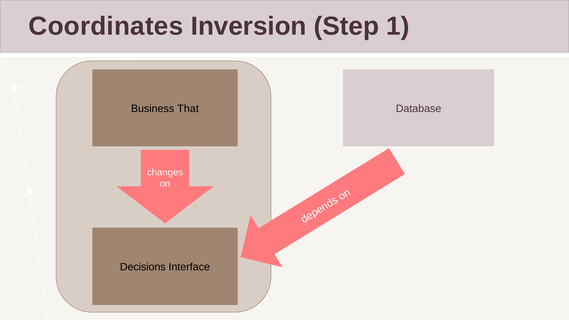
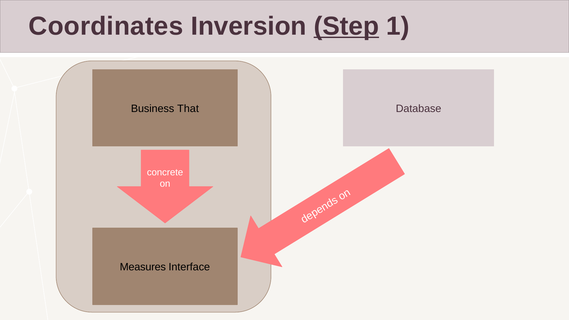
Step underline: none -> present (346, 26)
changes: changes -> concrete (165, 172)
Decisions: Decisions -> Measures (143, 267)
